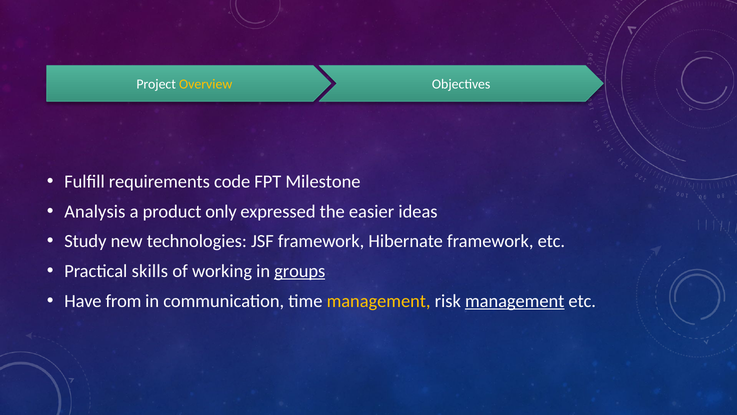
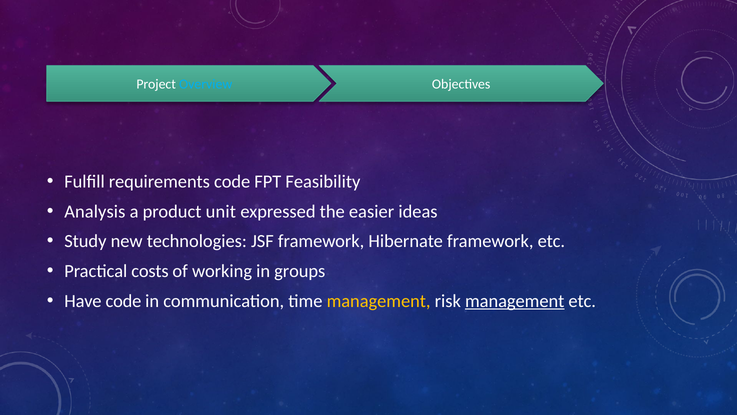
Overview colour: yellow -> light blue (206, 84)
Milestone: Milestone -> Feasibility (323, 181)
only: only -> unit (221, 211)
skills: skills -> costs (150, 271)
groups underline: present -> none (300, 271)
Have from: from -> code (124, 301)
